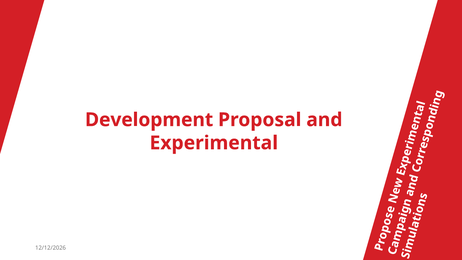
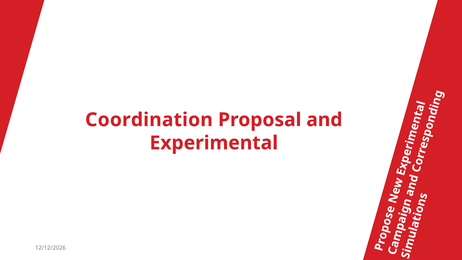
Development: Development -> Coordination (149, 120)
